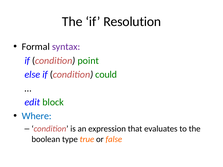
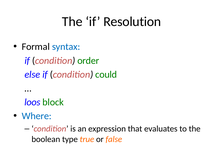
syntax colour: purple -> blue (66, 47)
point: point -> order (88, 61)
edit: edit -> loos (32, 102)
